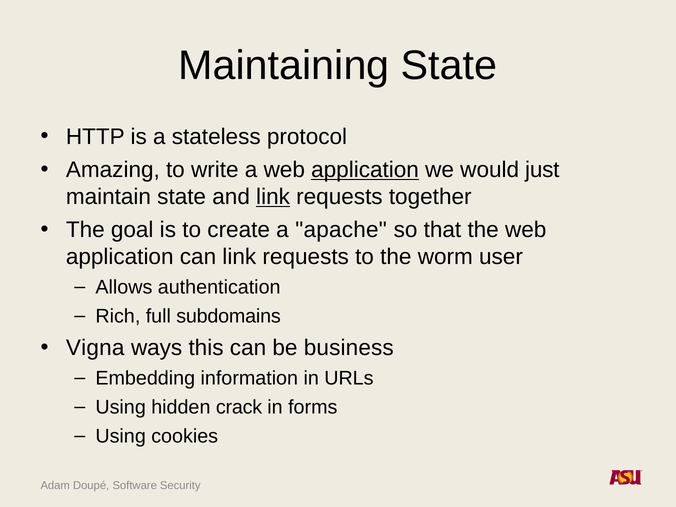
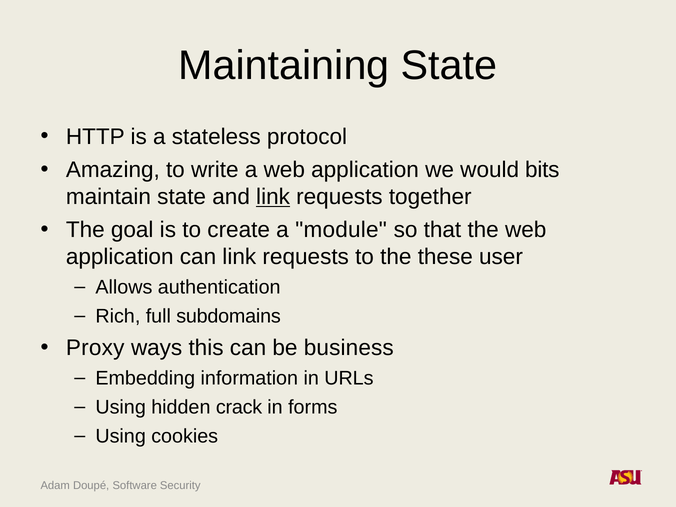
application underline: present -> none (365, 170)
just: just -> bits (542, 170)
apache: apache -> module (341, 230)
worm: worm -> these (445, 257)
Vigna: Vigna -> Proxy (95, 348)
